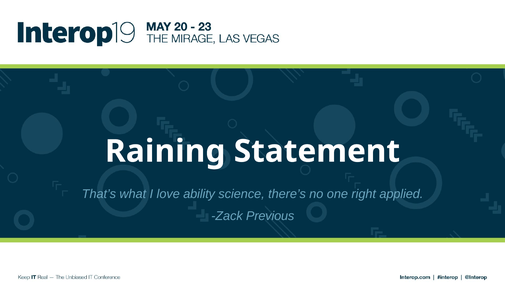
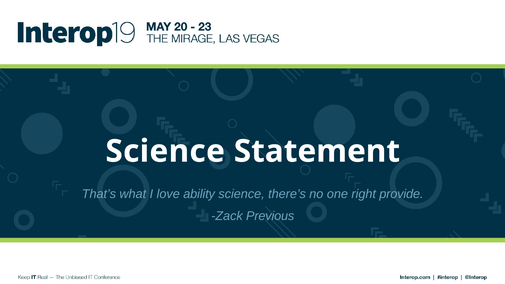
Raining: Raining -> Science (165, 151)
applied: applied -> provide (401, 194)
